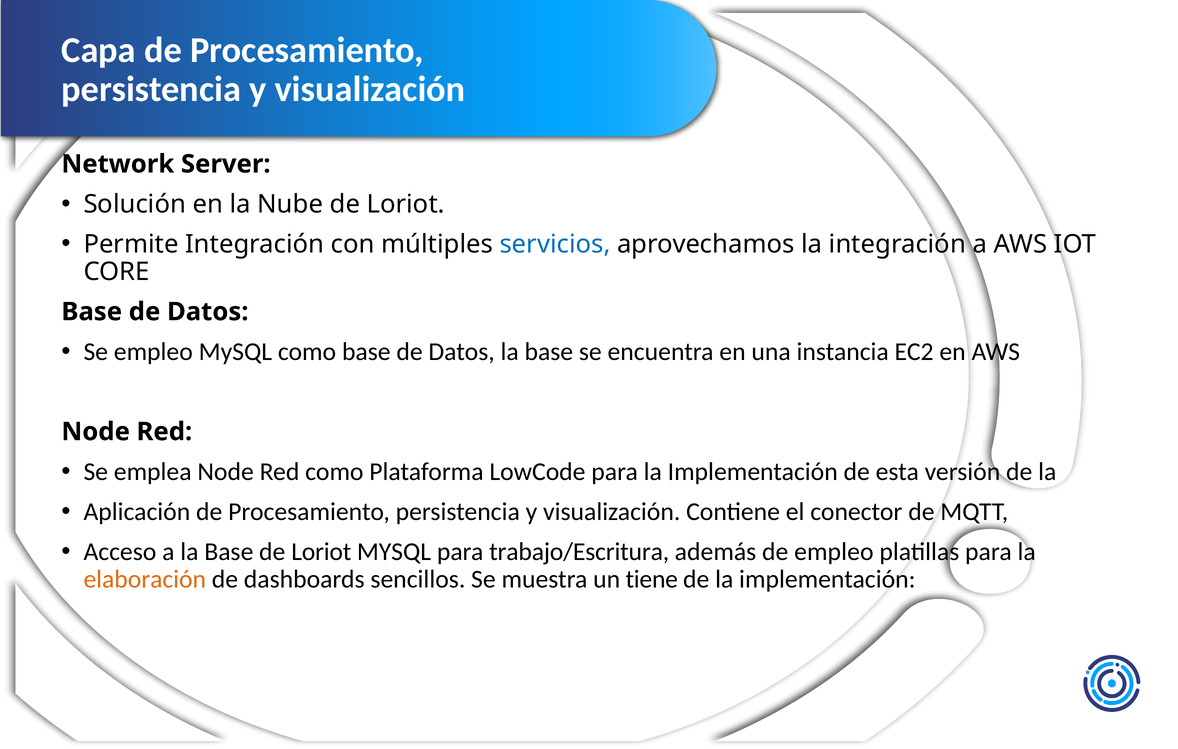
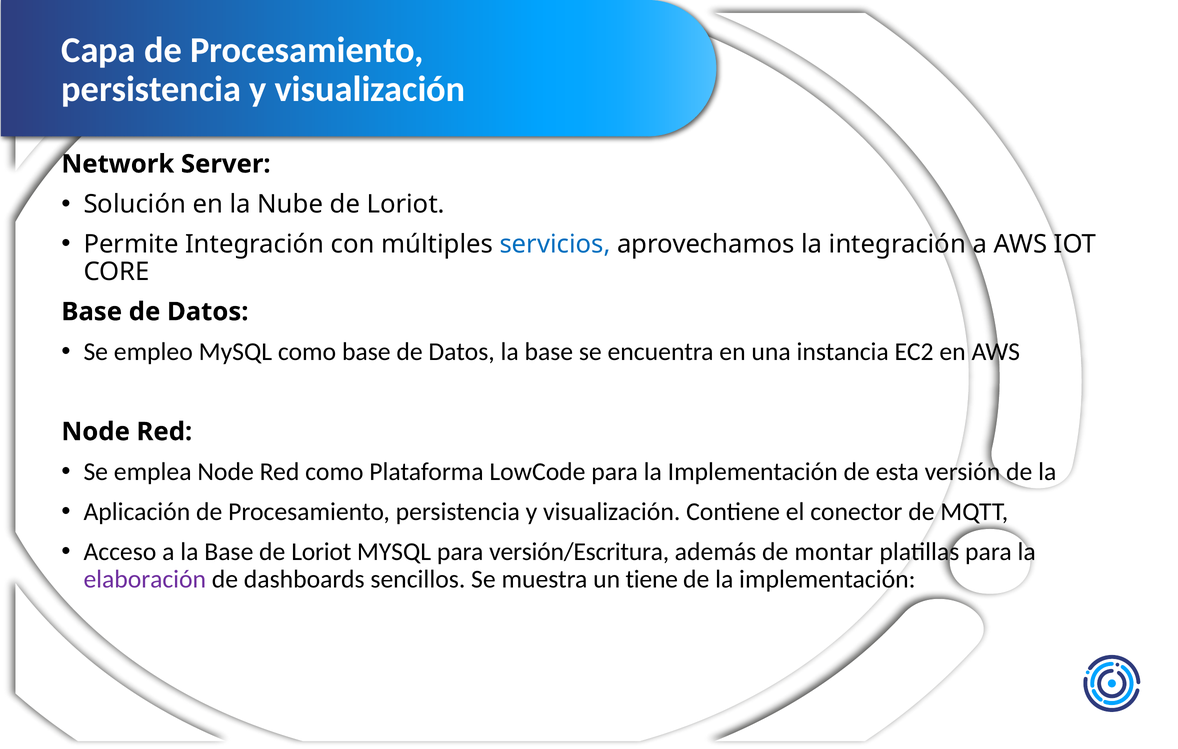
trabajo/Escritura: trabajo/Escritura -> versión/Escritura (579, 552)
de empleo: empleo -> montar (834, 552)
elaboración colour: orange -> purple (145, 580)
